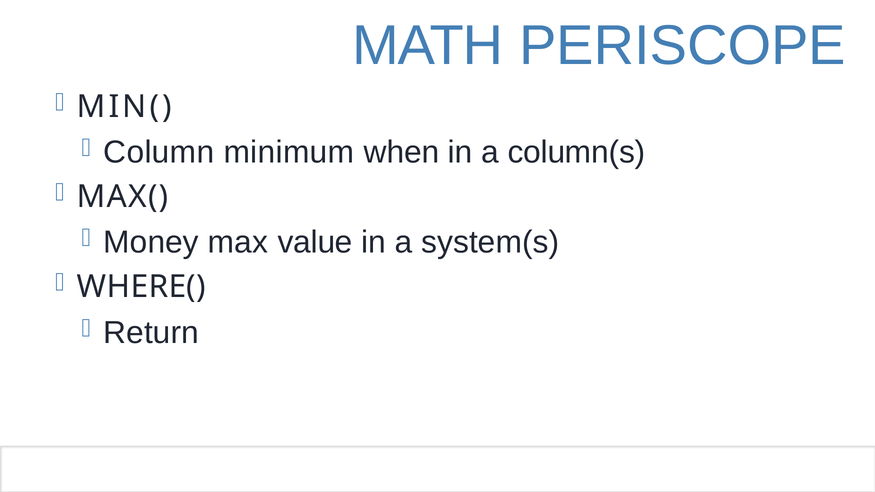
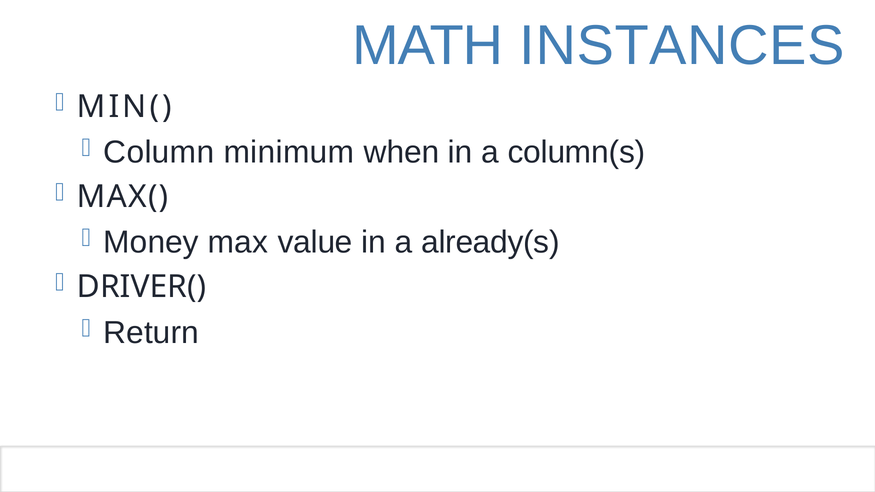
PERISCOPE: PERISCOPE -> INSTANCES (682, 46)
system(s: system(s -> already(s (490, 242)
WHERE(: WHERE( -> DRIVER( (142, 287)
